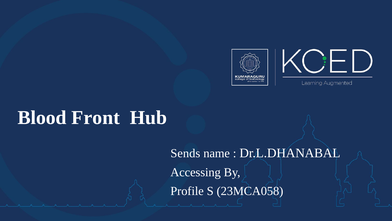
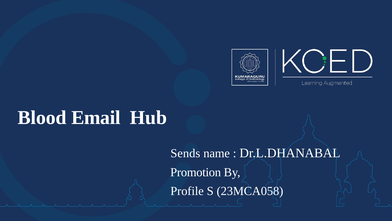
Front: Front -> Email (96, 117)
Accessing: Accessing -> Promotion (196, 172)
